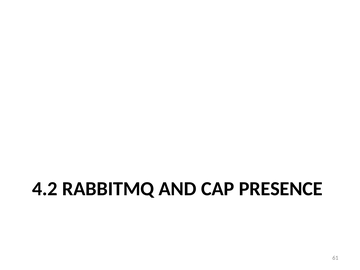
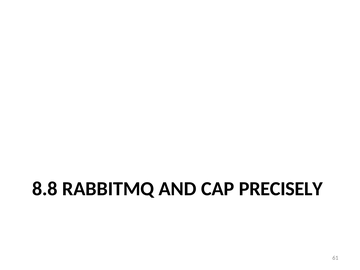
4.2: 4.2 -> 8.8 (45, 189)
PRESENCE: PRESENCE -> PRECISELY (281, 189)
